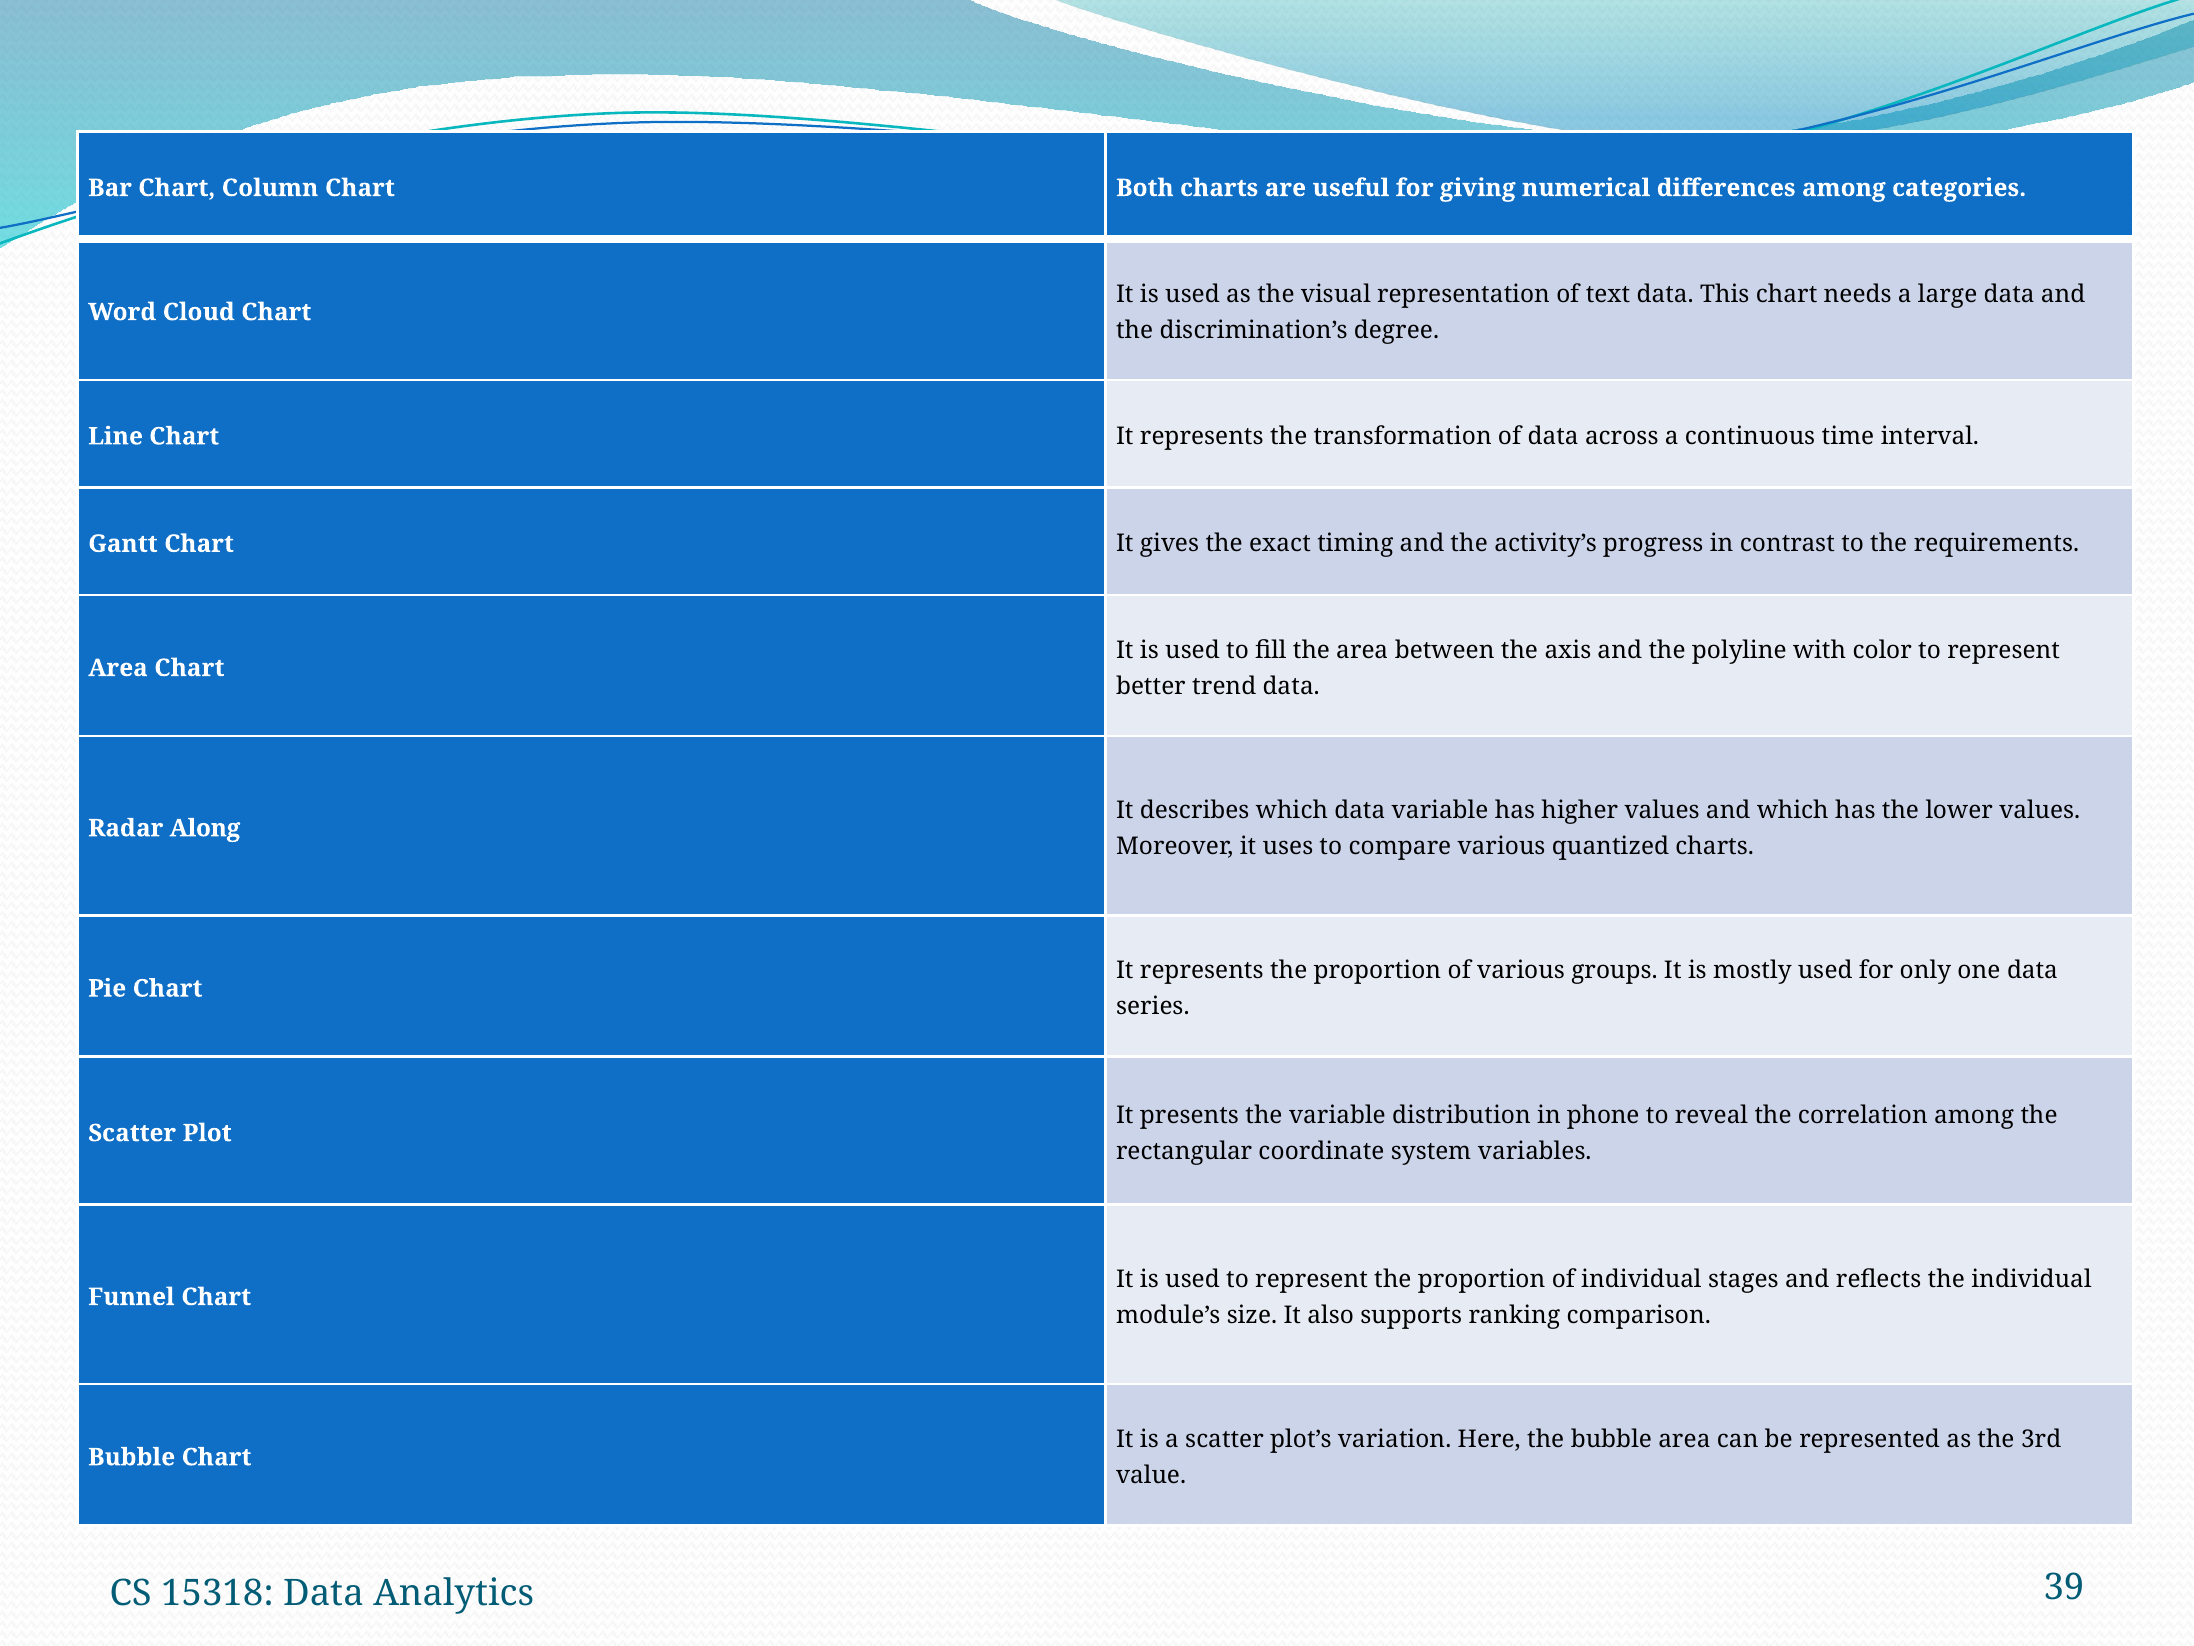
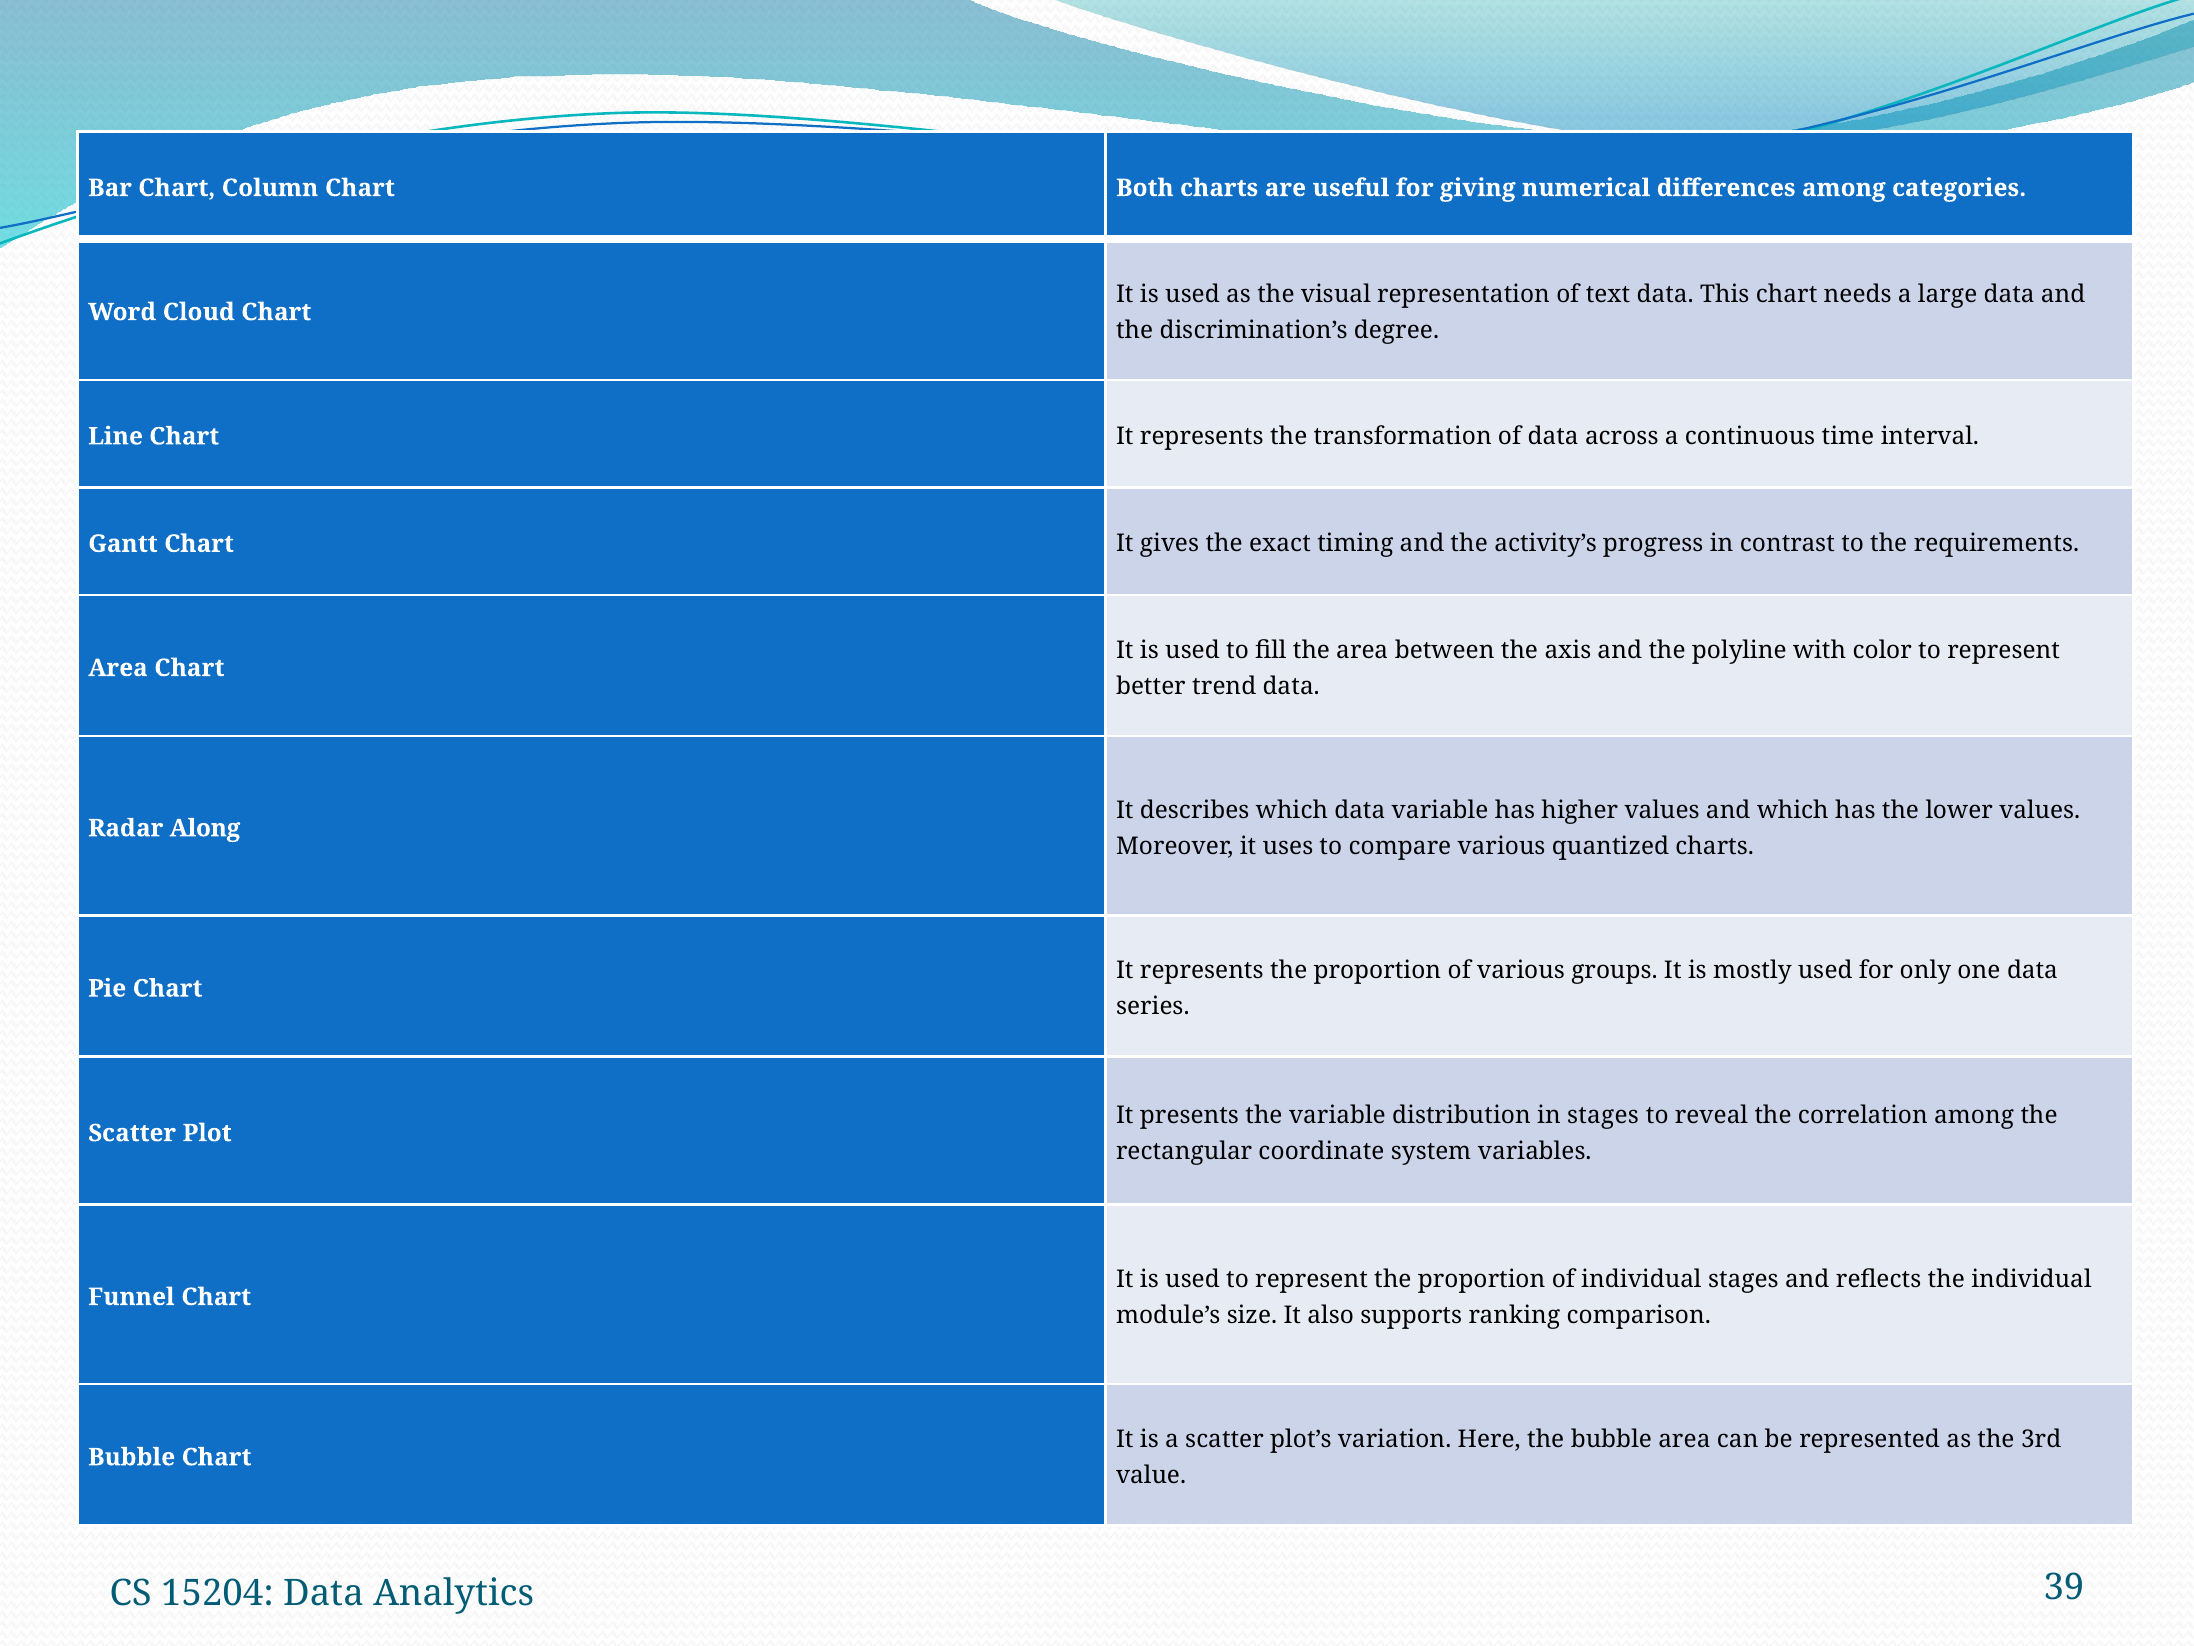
in phone: phone -> stages (1603, 1115)
15318: 15318 -> 15204 (218, 1593)
